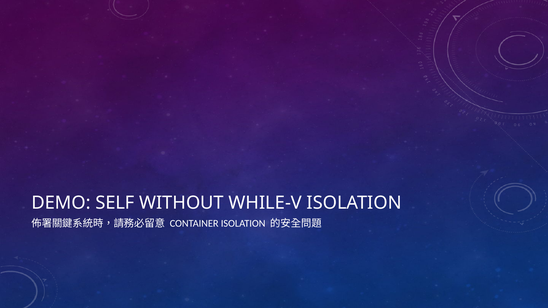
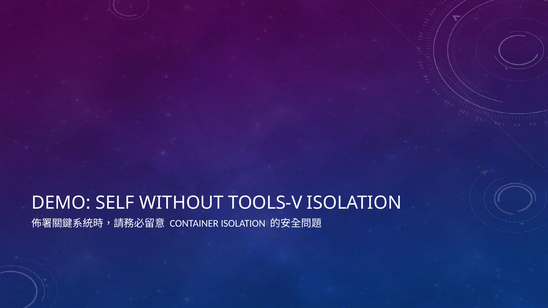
WHILE-V: WHILE-V -> TOOLS-V (265, 203)
